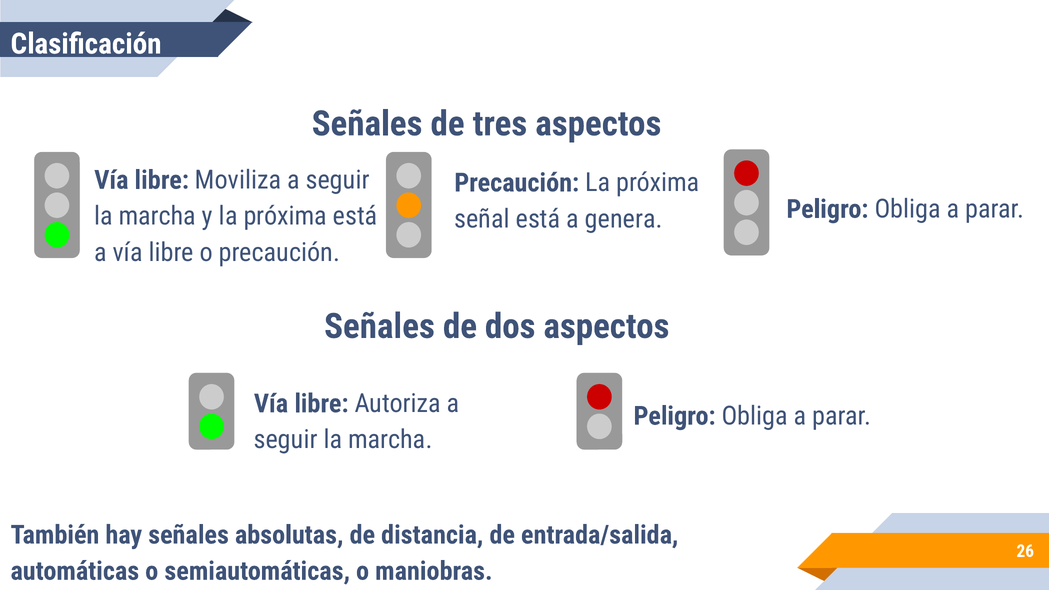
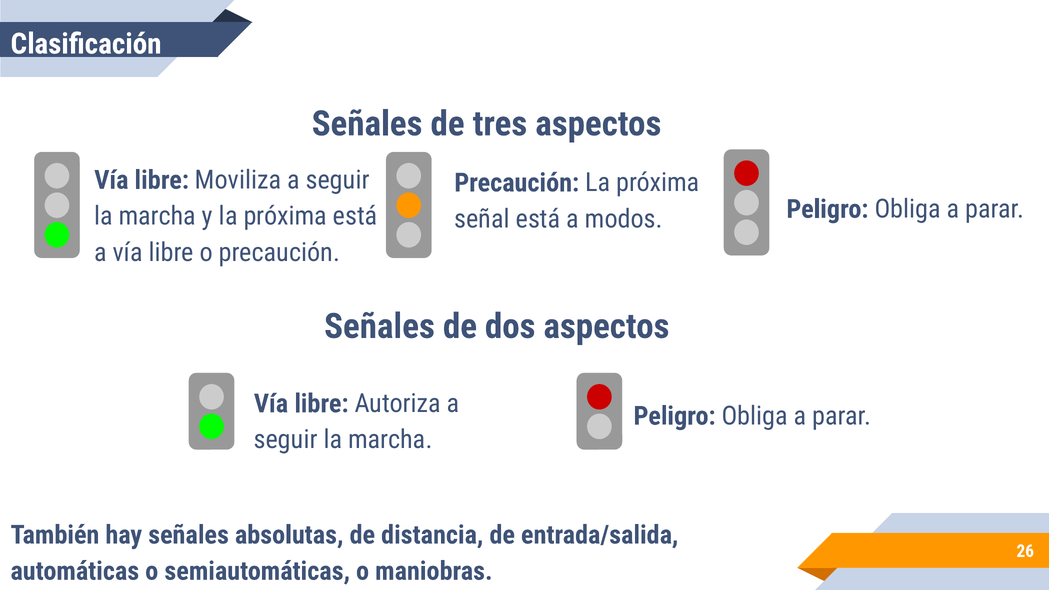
genera: genera -> modos (624, 219)
